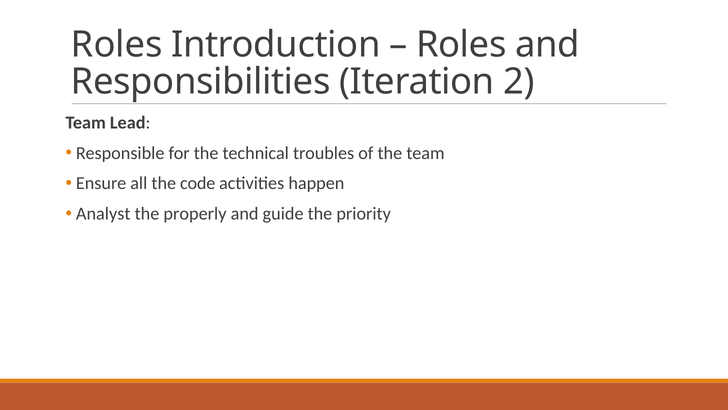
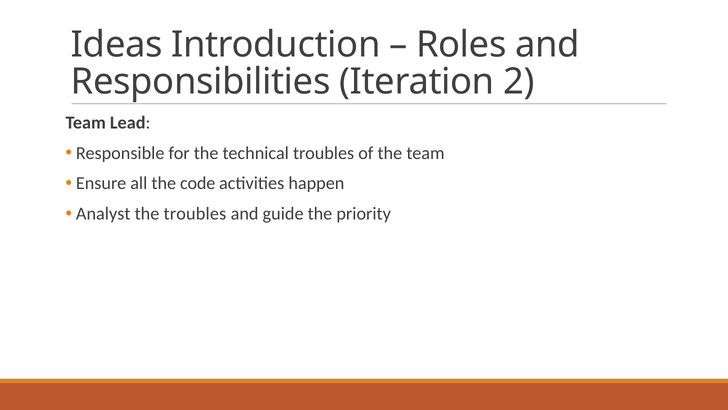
Roles: Roles -> Ideas (117, 44)
the properly: properly -> troubles (195, 213)
